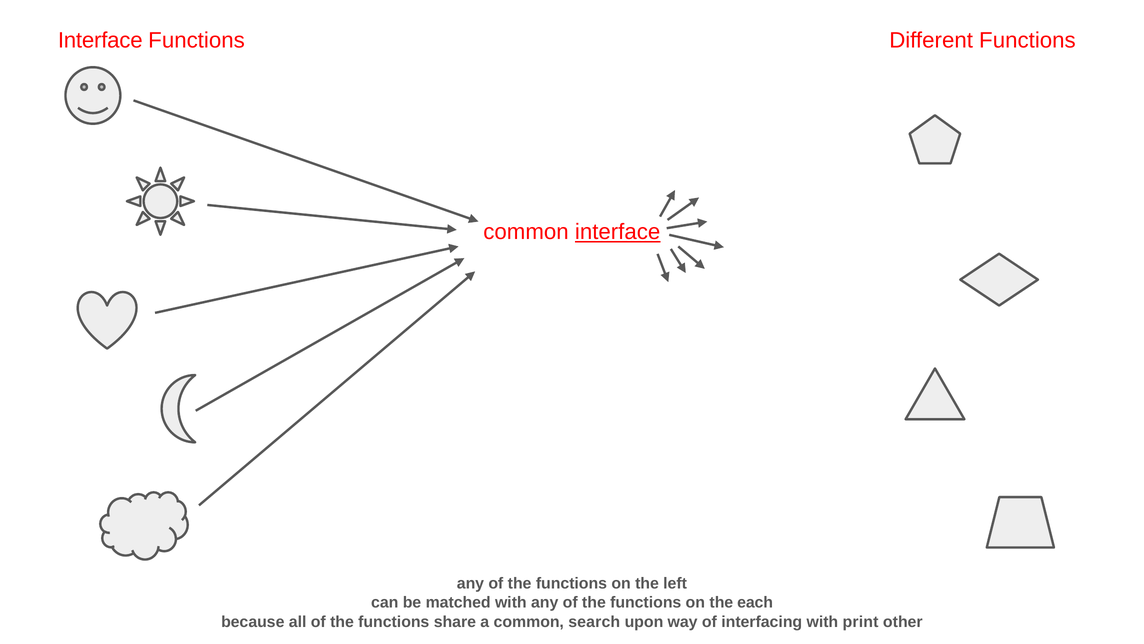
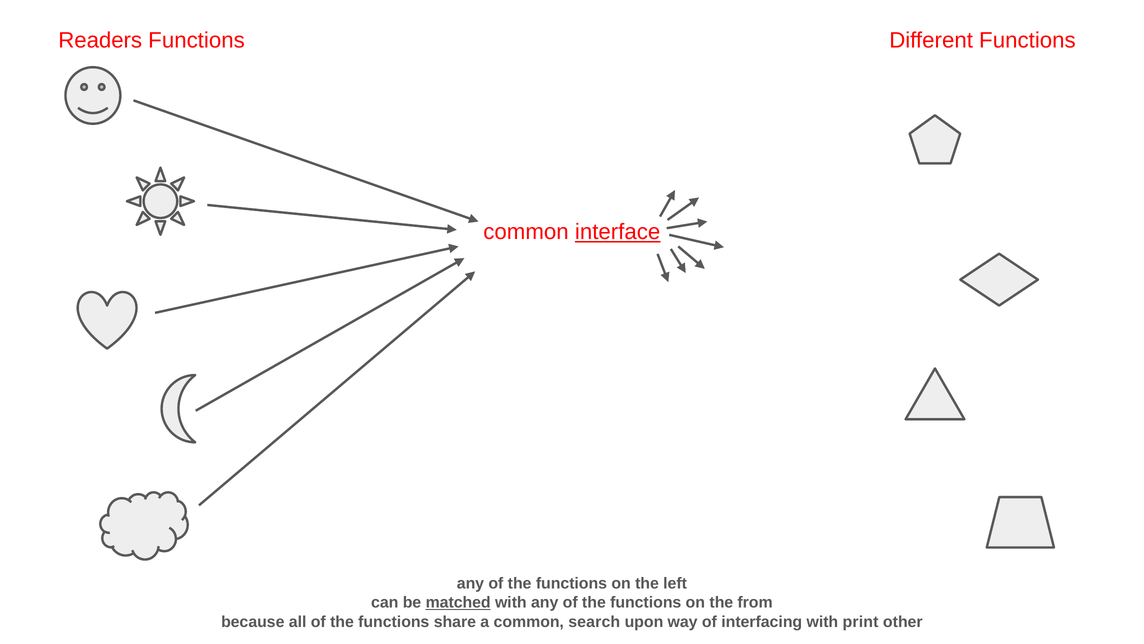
Interface: Interface -> Readers (100, 40)
matched underline: none -> present (458, 602)
each: each -> from (755, 602)
